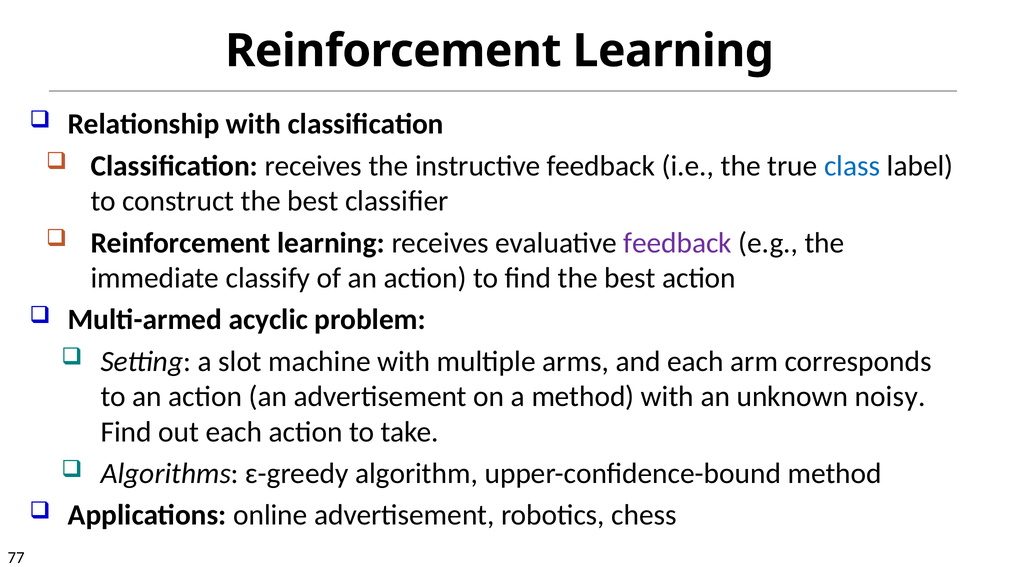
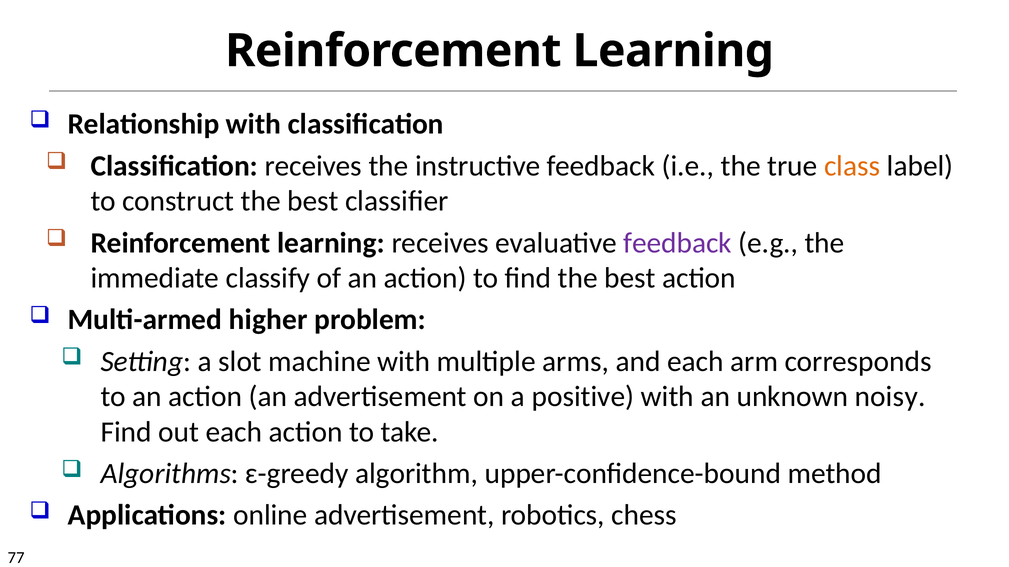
class colour: blue -> orange (852, 166)
acyclic: acyclic -> higher (268, 320)
a method: method -> positive (583, 397)
